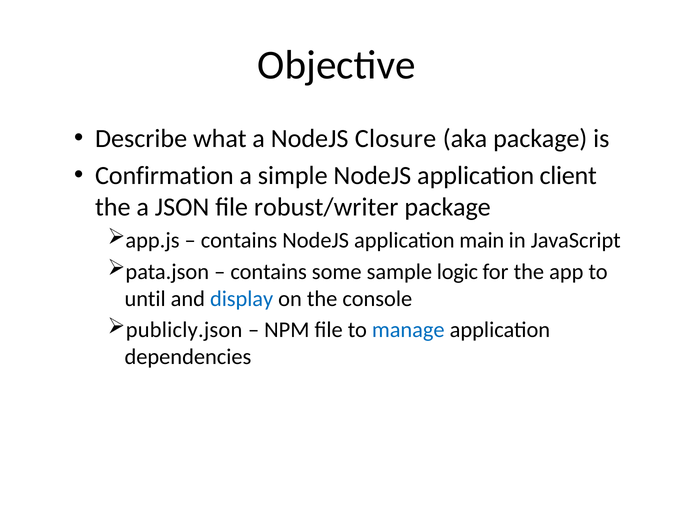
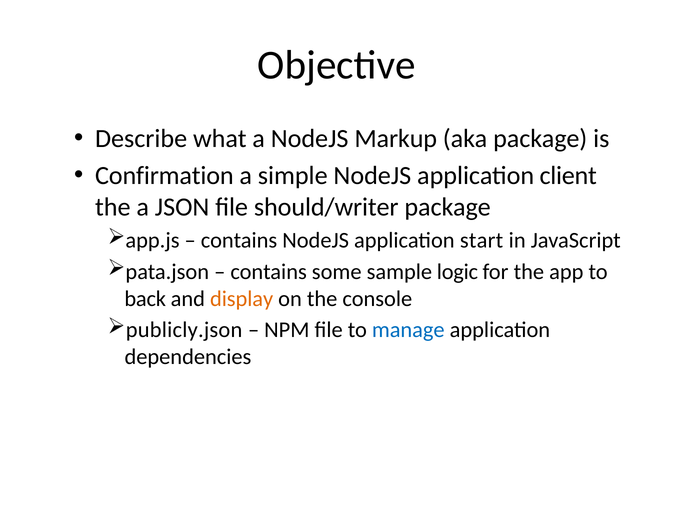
Closure: Closure -> Markup (396, 139)
robust/writer: robust/writer -> should/writer (326, 207)
main: main -> start (482, 240)
until: until -> back (145, 298)
display colour: blue -> orange (242, 298)
